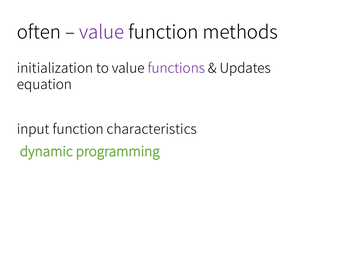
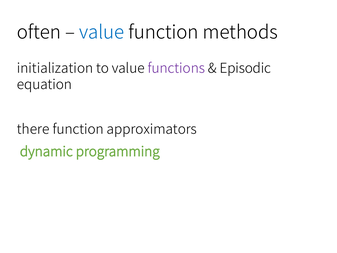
value colour: purple -> blue (102, 32)
Updates: Updates -> Episodic (245, 68)
input: input -> there (33, 129)
characteristics: characteristics -> approximators (152, 129)
